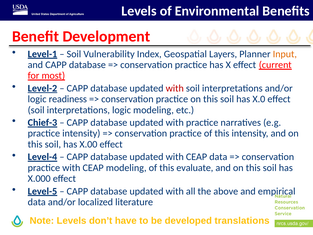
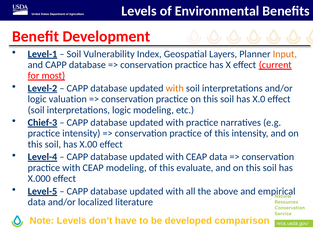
with colour: red -> orange (175, 88)
readiness: readiness -> valuation (68, 99)
translations: translations -> comparison (242, 220)
